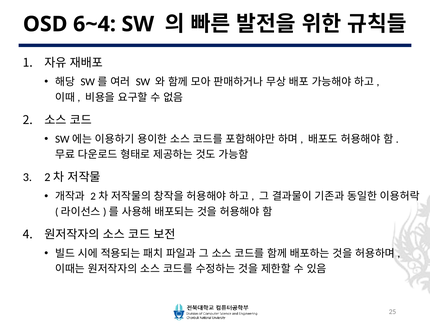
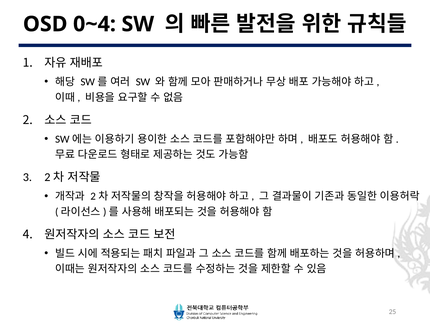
6~4: 6~4 -> 0~4 (94, 24)
